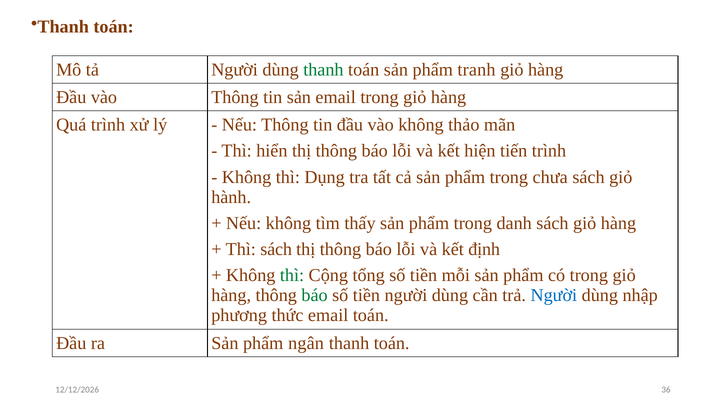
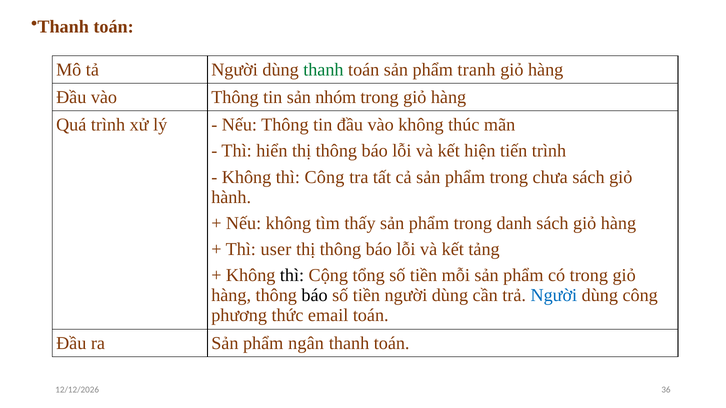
sản email: email -> nhóm (336, 97)
thảo: thảo -> thúc (464, 125)
thì Dụng: Dụng -> Công (325, 177)
Thì sách: sách -> user (276, 249)
định: định -> tảng (484, 249)
thì colour: green -> black (292, 276)
báo colour: green -> black (315, 296)
dùng nhập: nhập -> công (640, 296)
